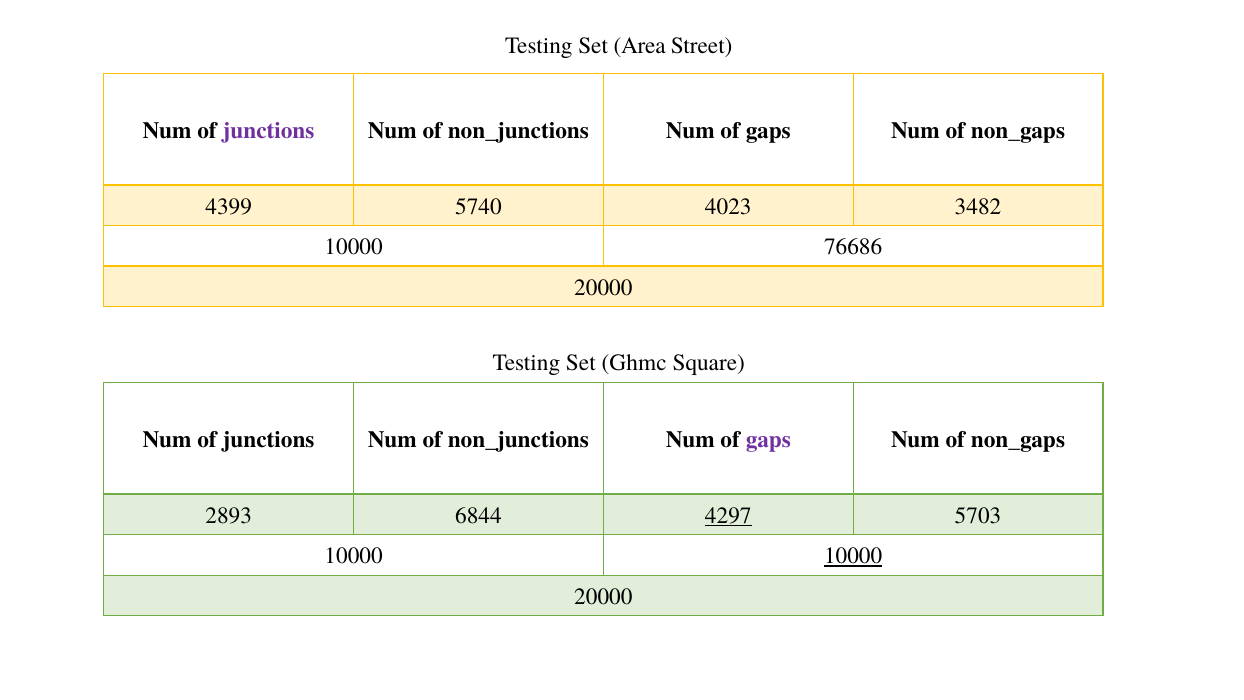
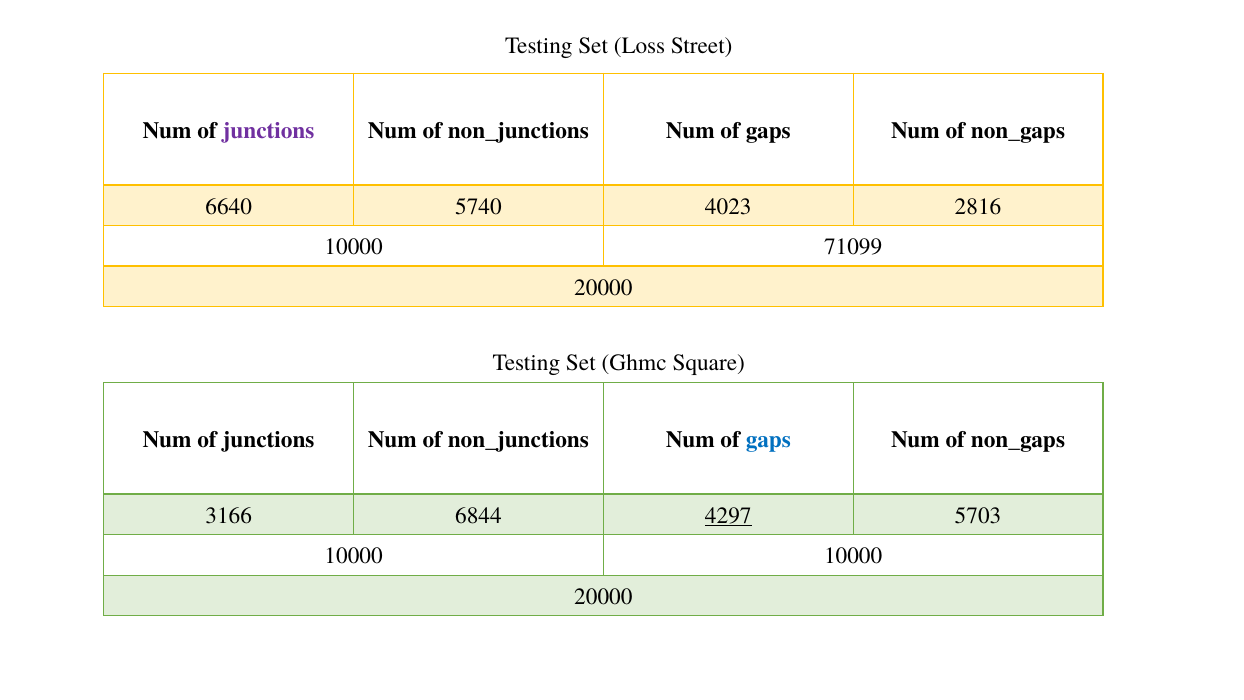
Area: Area -> Loss (640, 46)
4399: 4399 -> 6640 (229, 206)
3482: 3482 -> 2816 (978, 206)
76686: 76686 -> 71099 (853, 247)
gaps colour: purple -> blue (768, 440)
2893: 2893 -> 3166 (229, 515)
10000 underline: present -> none (853, 556)
